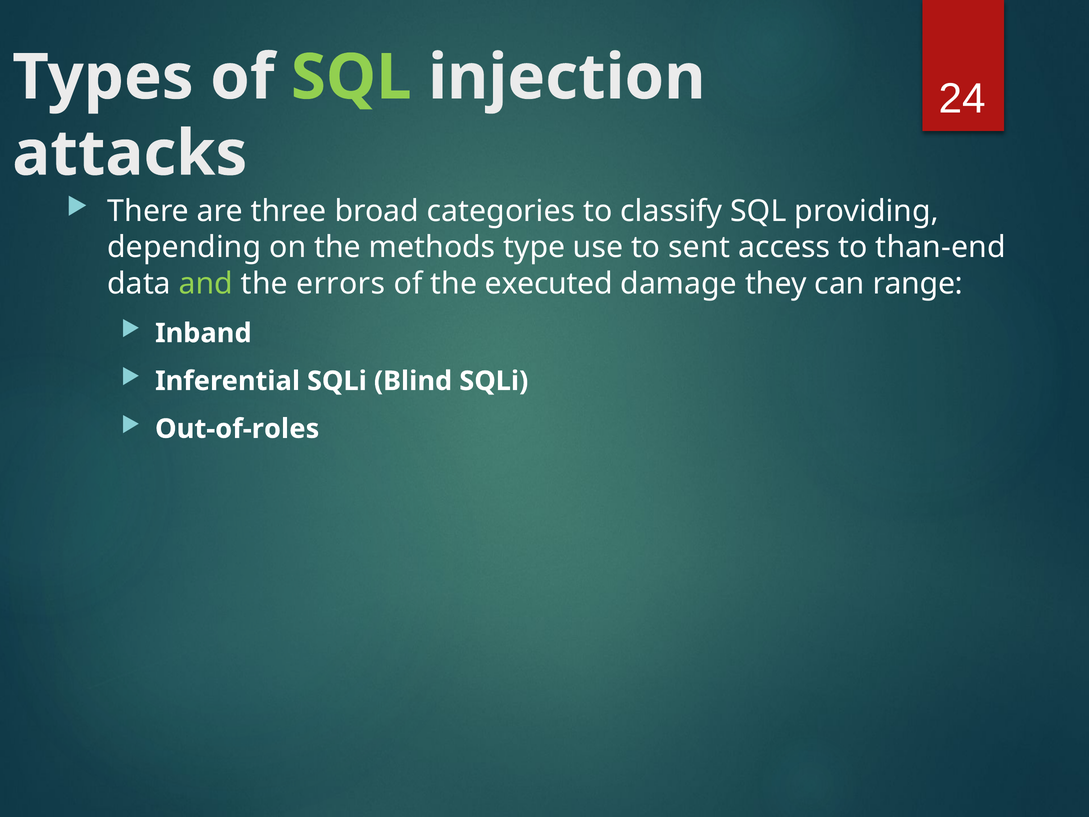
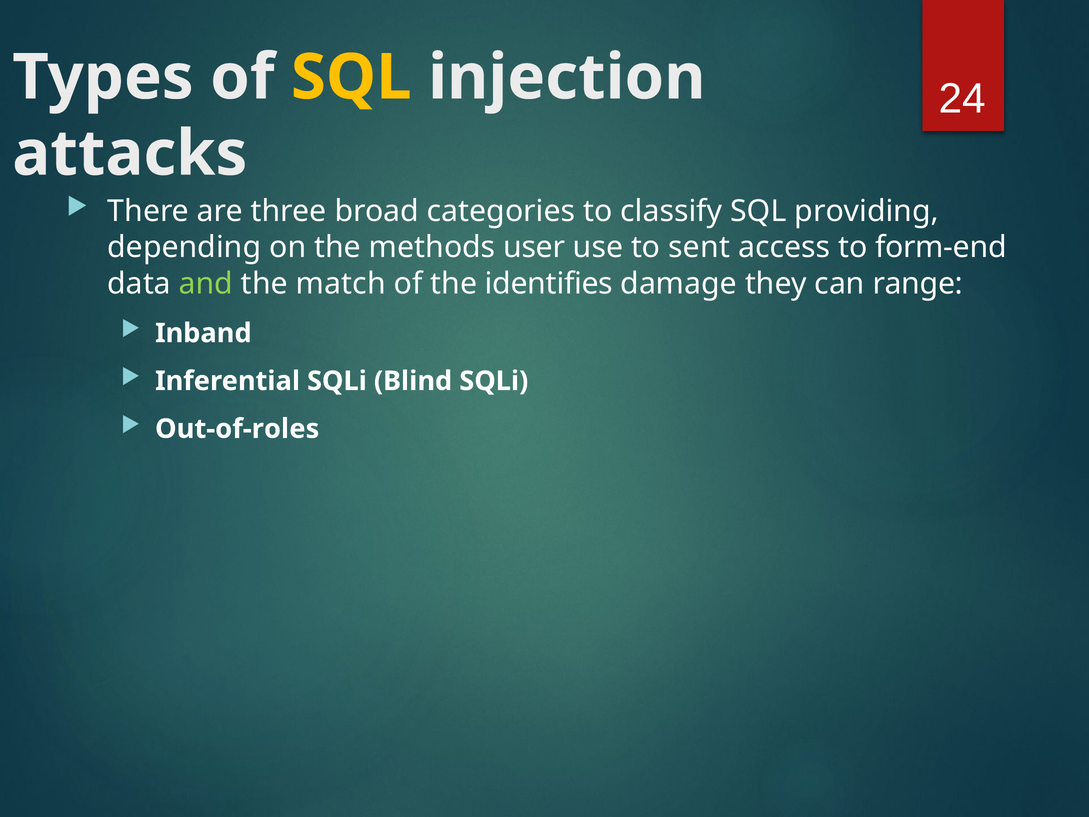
SQL colour: light green -> yellow (351, 77)
type: type -> user (534, 247)
than-end: than-end -> form-end (941, 247)
errors: errors -> match (341, 284)
executed: executed -> identifies (549, 284)
